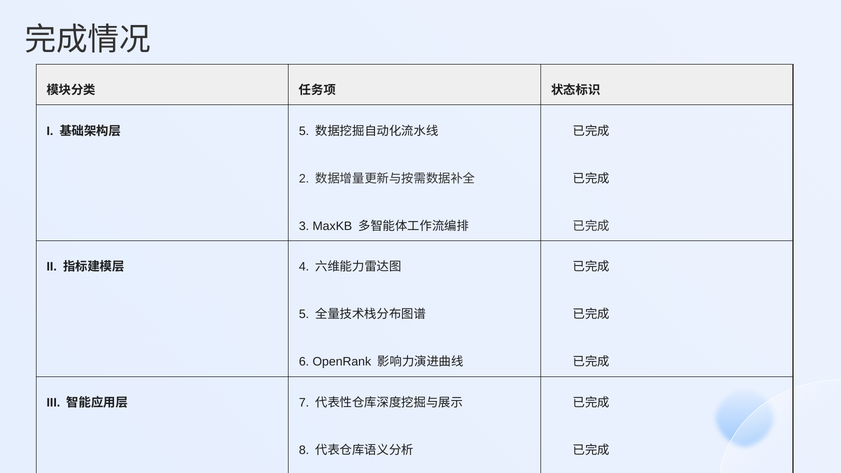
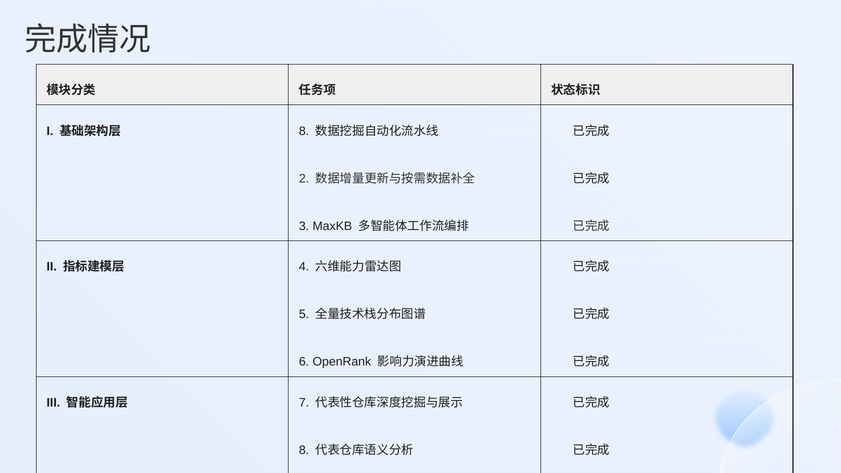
5: 5 -> 8 (304, 131)
